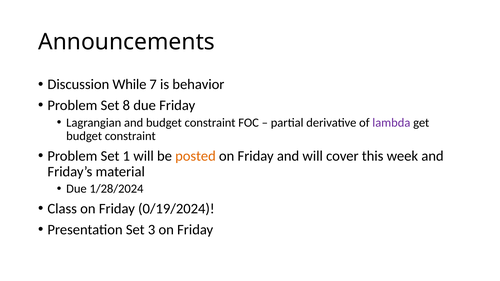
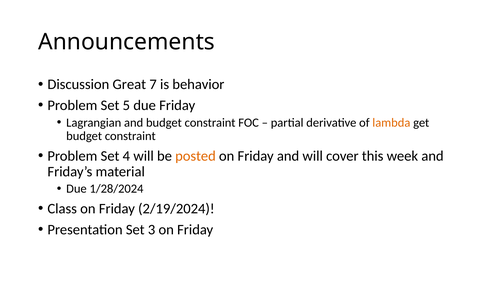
While: While -> Great (129, 85)
8: 8 -> 5 (126, 106)
lambda colour: purple -> orange (391, 123)
1: 1 -> 4 (126, 156)
0/19/2024: 0/19/2024 -> 2/19/2024 (176, 209)
